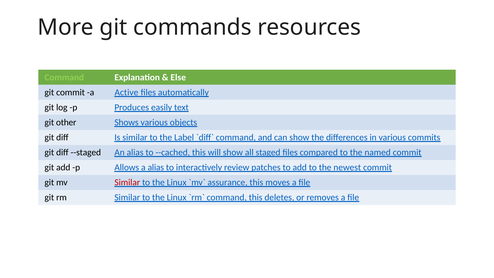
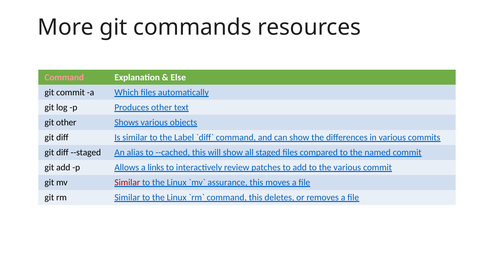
Command colour: light green -> pink (64, 77)
Active: Active -> Which (127, 92)
Produces easily: easily -> other (162, 107)
a alias: alias -> links (156, 167)
the newest: newest -> various (347, 167)
